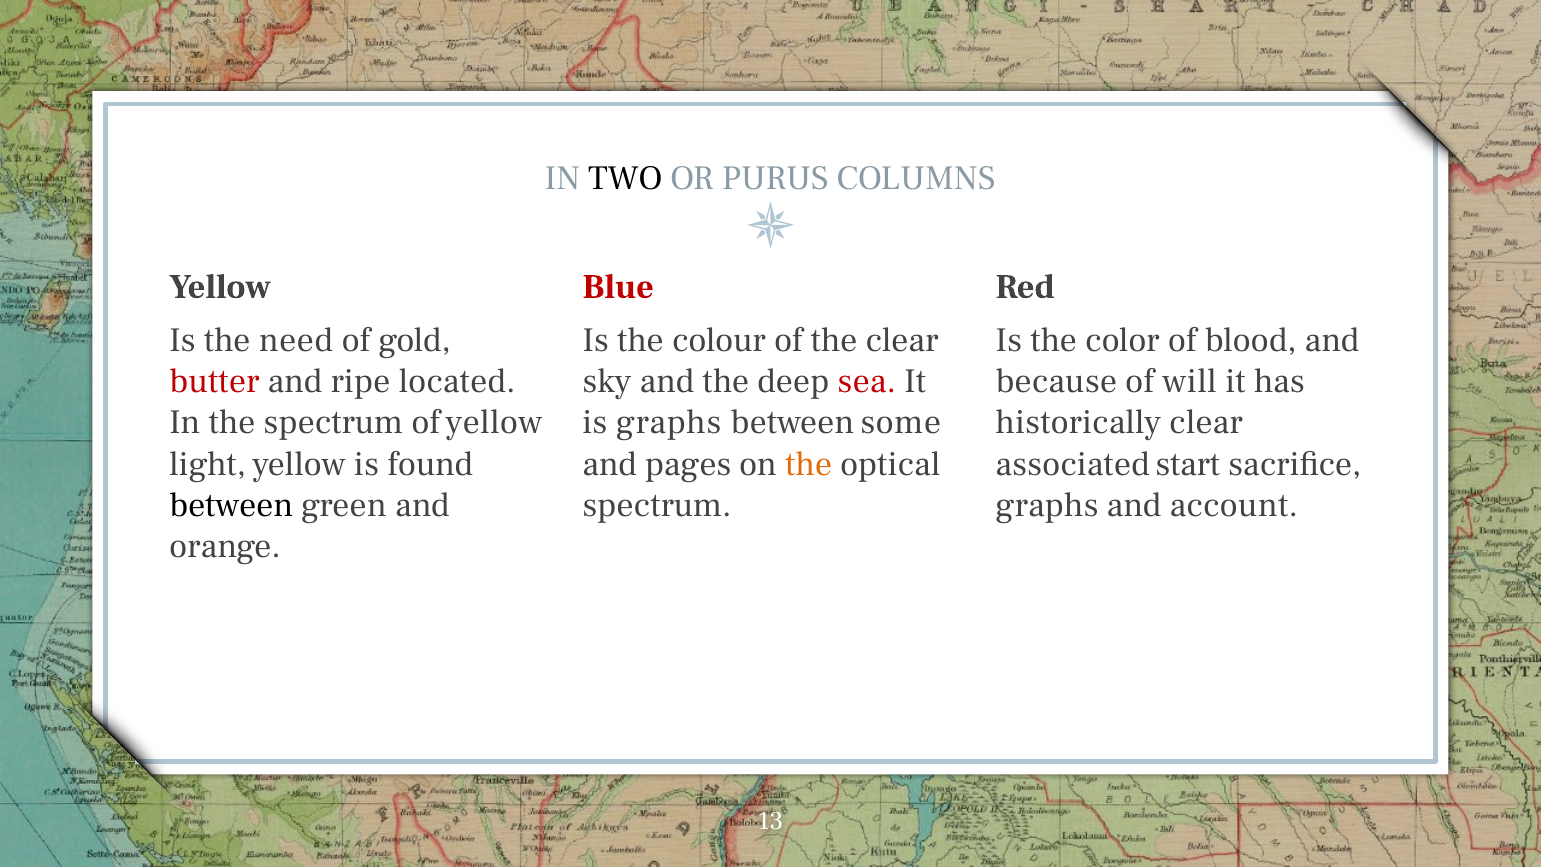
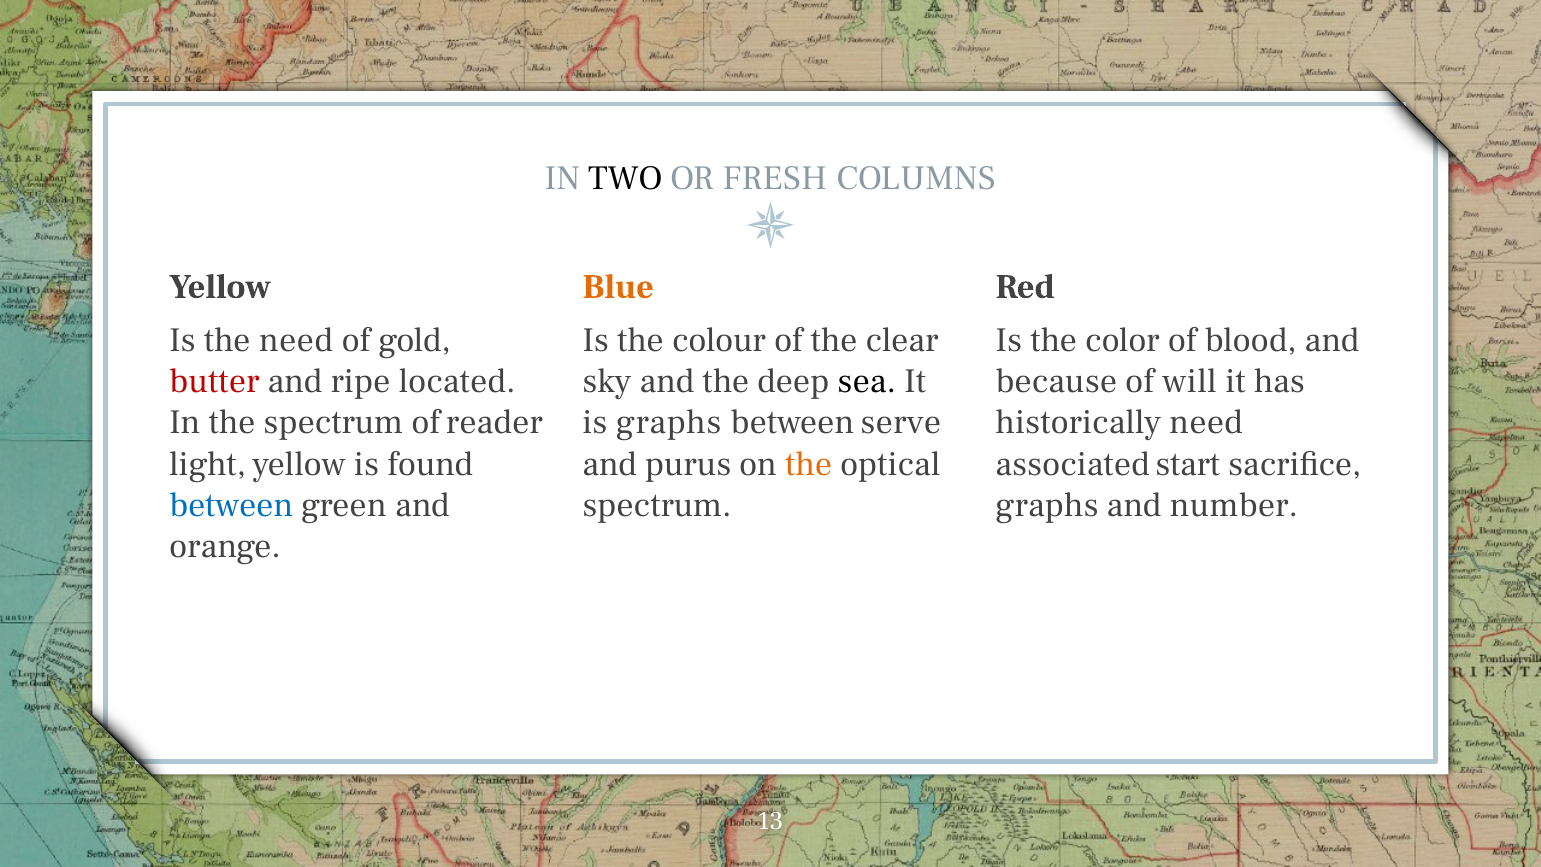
PURUS: PURUS -> FRESH (775, 178)
Blue colour: red -> orange (618, 286)
sea colour: red -> black (867, 381)
of yellow: yellow -> reader (494, 423)
some: some -> serve (901, 423)
historically clear: clear -> need (1206, 423)
pages: pages -> purus (688, 464)
between colour: black -> blue (231, 505)
account: account -> number (1234, 505)
